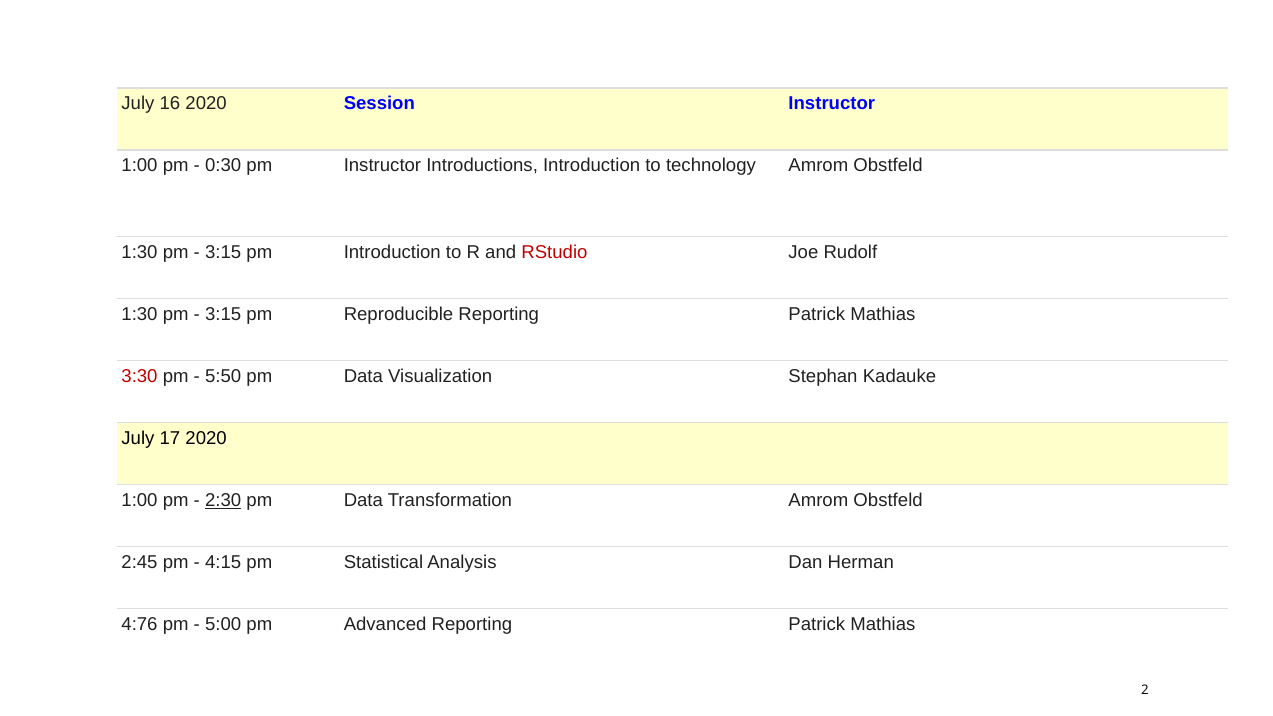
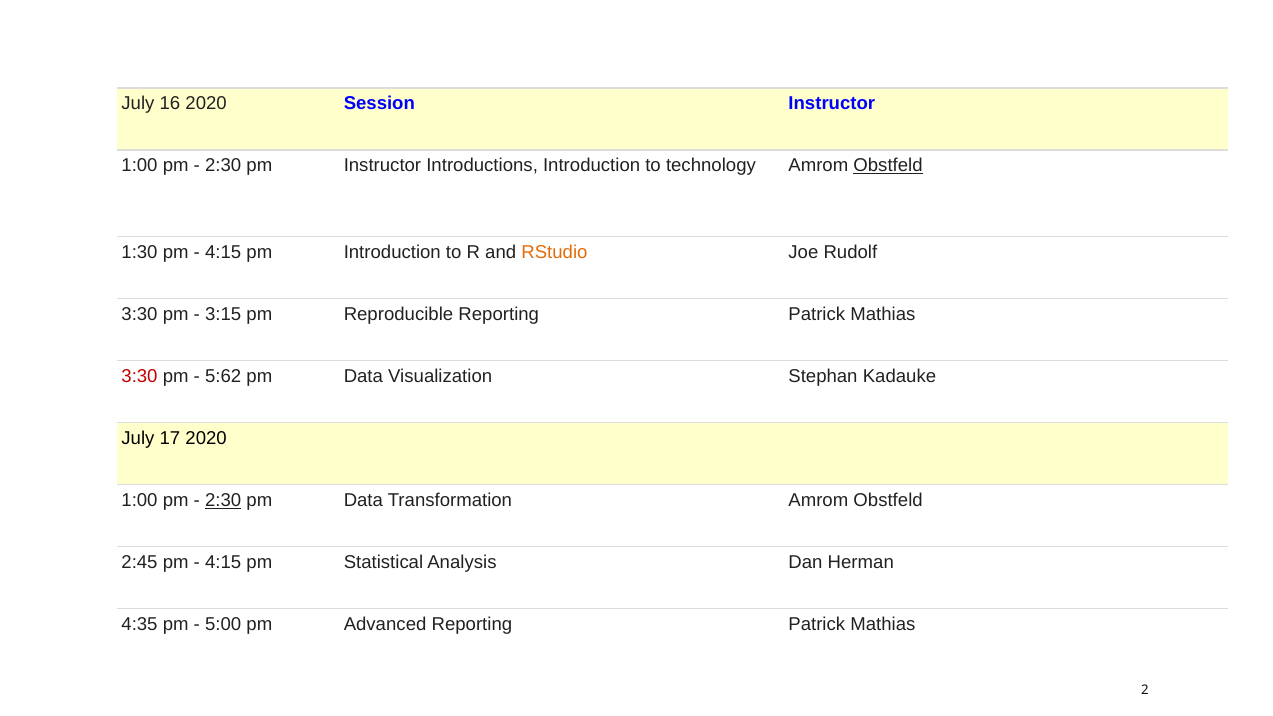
0:30: 0:30 -> 2:30 (223, 166)
Obstfeld underline: none -> present (888, 166)
3:15: 3:15 -> 4:15 (223, 252)
RStudio colour: red -> orange (554, 252)
1:30: 1:30 -> 3:30 (139, 314)
5:50: 5:50 -> 5:62 (223, 376)
4:76: 4:76 -> 4:35 (139, 624)
